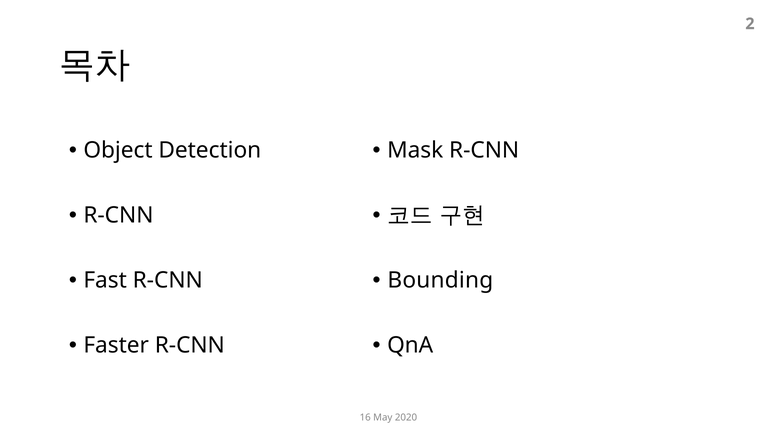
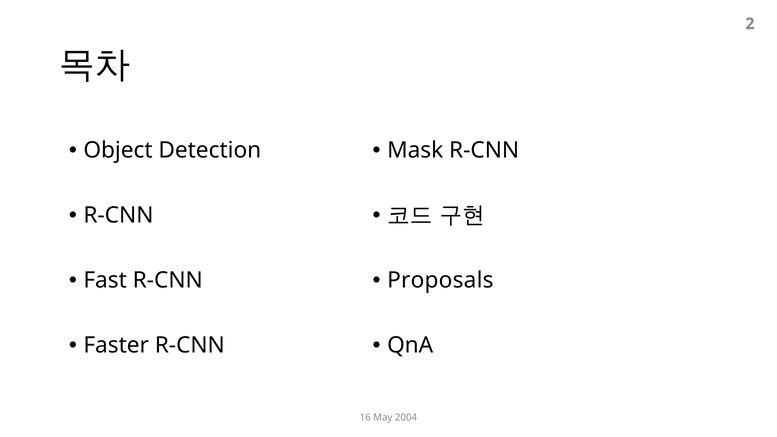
Bounding: Bounding -> Proposals (440, 281)
2020: 2020 -> 2004 (406, 417)
